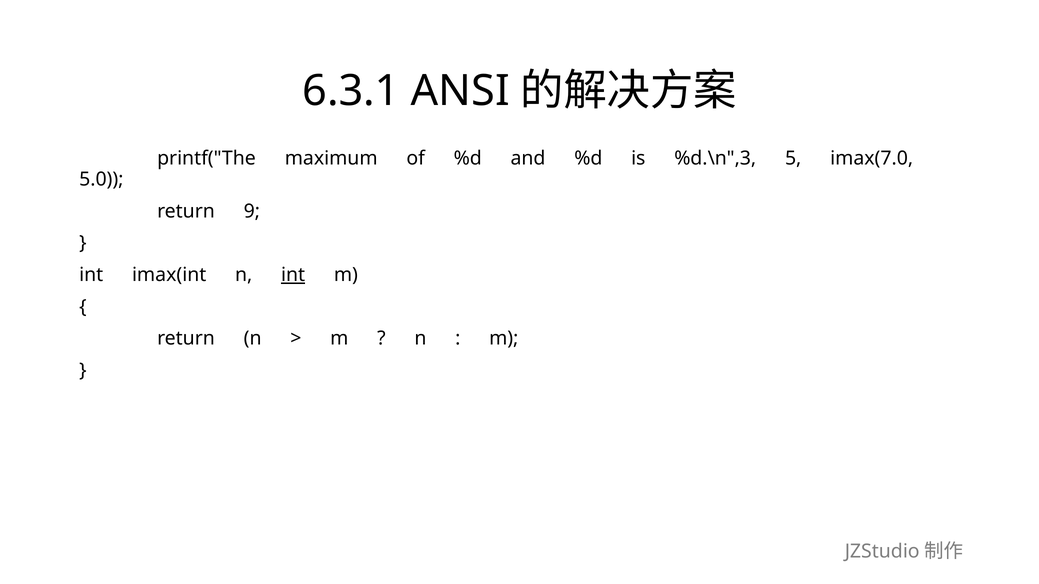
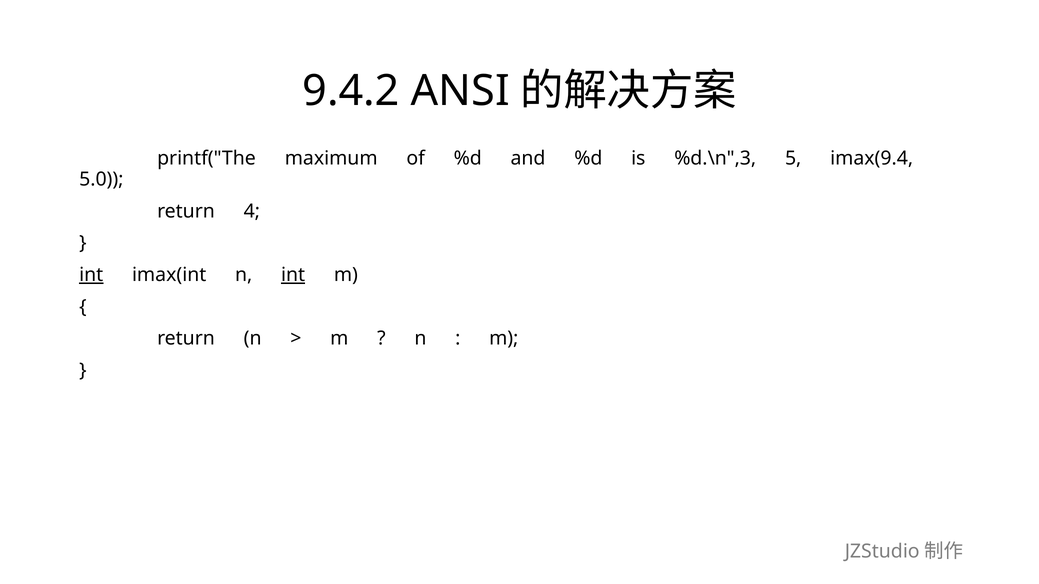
6.3.1: 6.3.1 -> 9.4.2 (351, 91)
imax(7.0: imax(7.0 -> imax(9.4 (872, 158)
9: 9 -> 4 (252, 211)
int underline: none -> present (91, 275)
